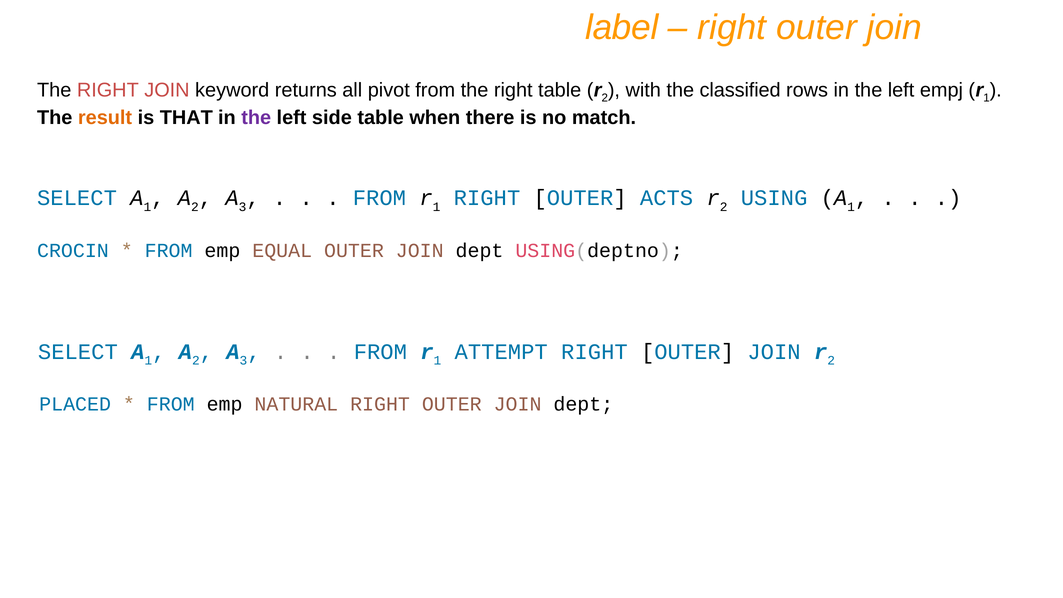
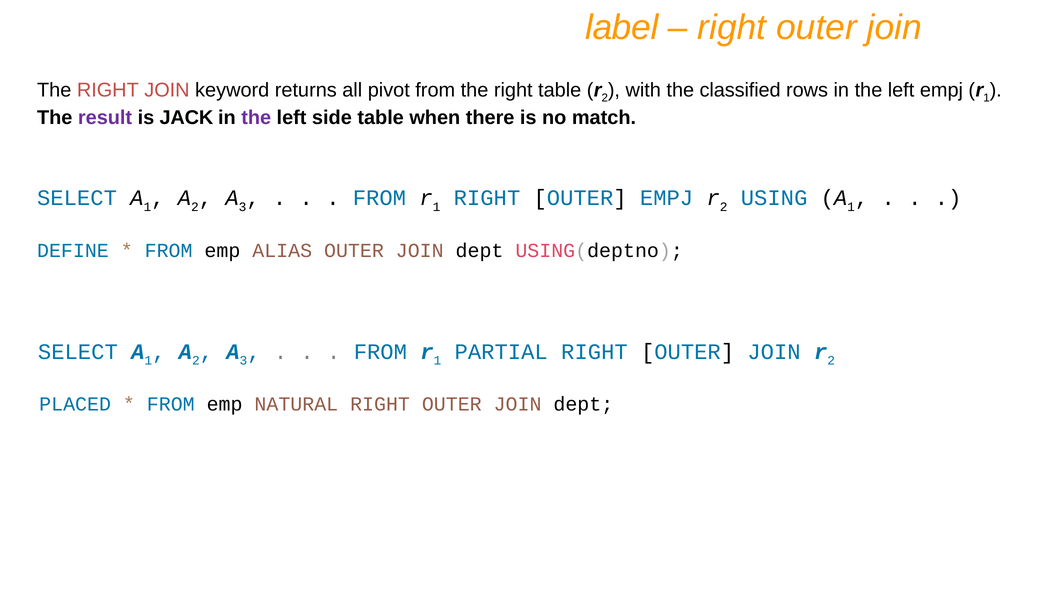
result colour: orange -> purple (105, 117)
THAT: THAT -> JACK (186, 117)
OUTER ACTS: ACTS -> EMPJ (667, 198)
CROCIN: CROCIN -> DEFINE (73, 251)
EQUAL: EQUAL -> ALIAS (282, 251)
ATTEMPT: ATTEMPT -> PARTIAL (501, 352)
